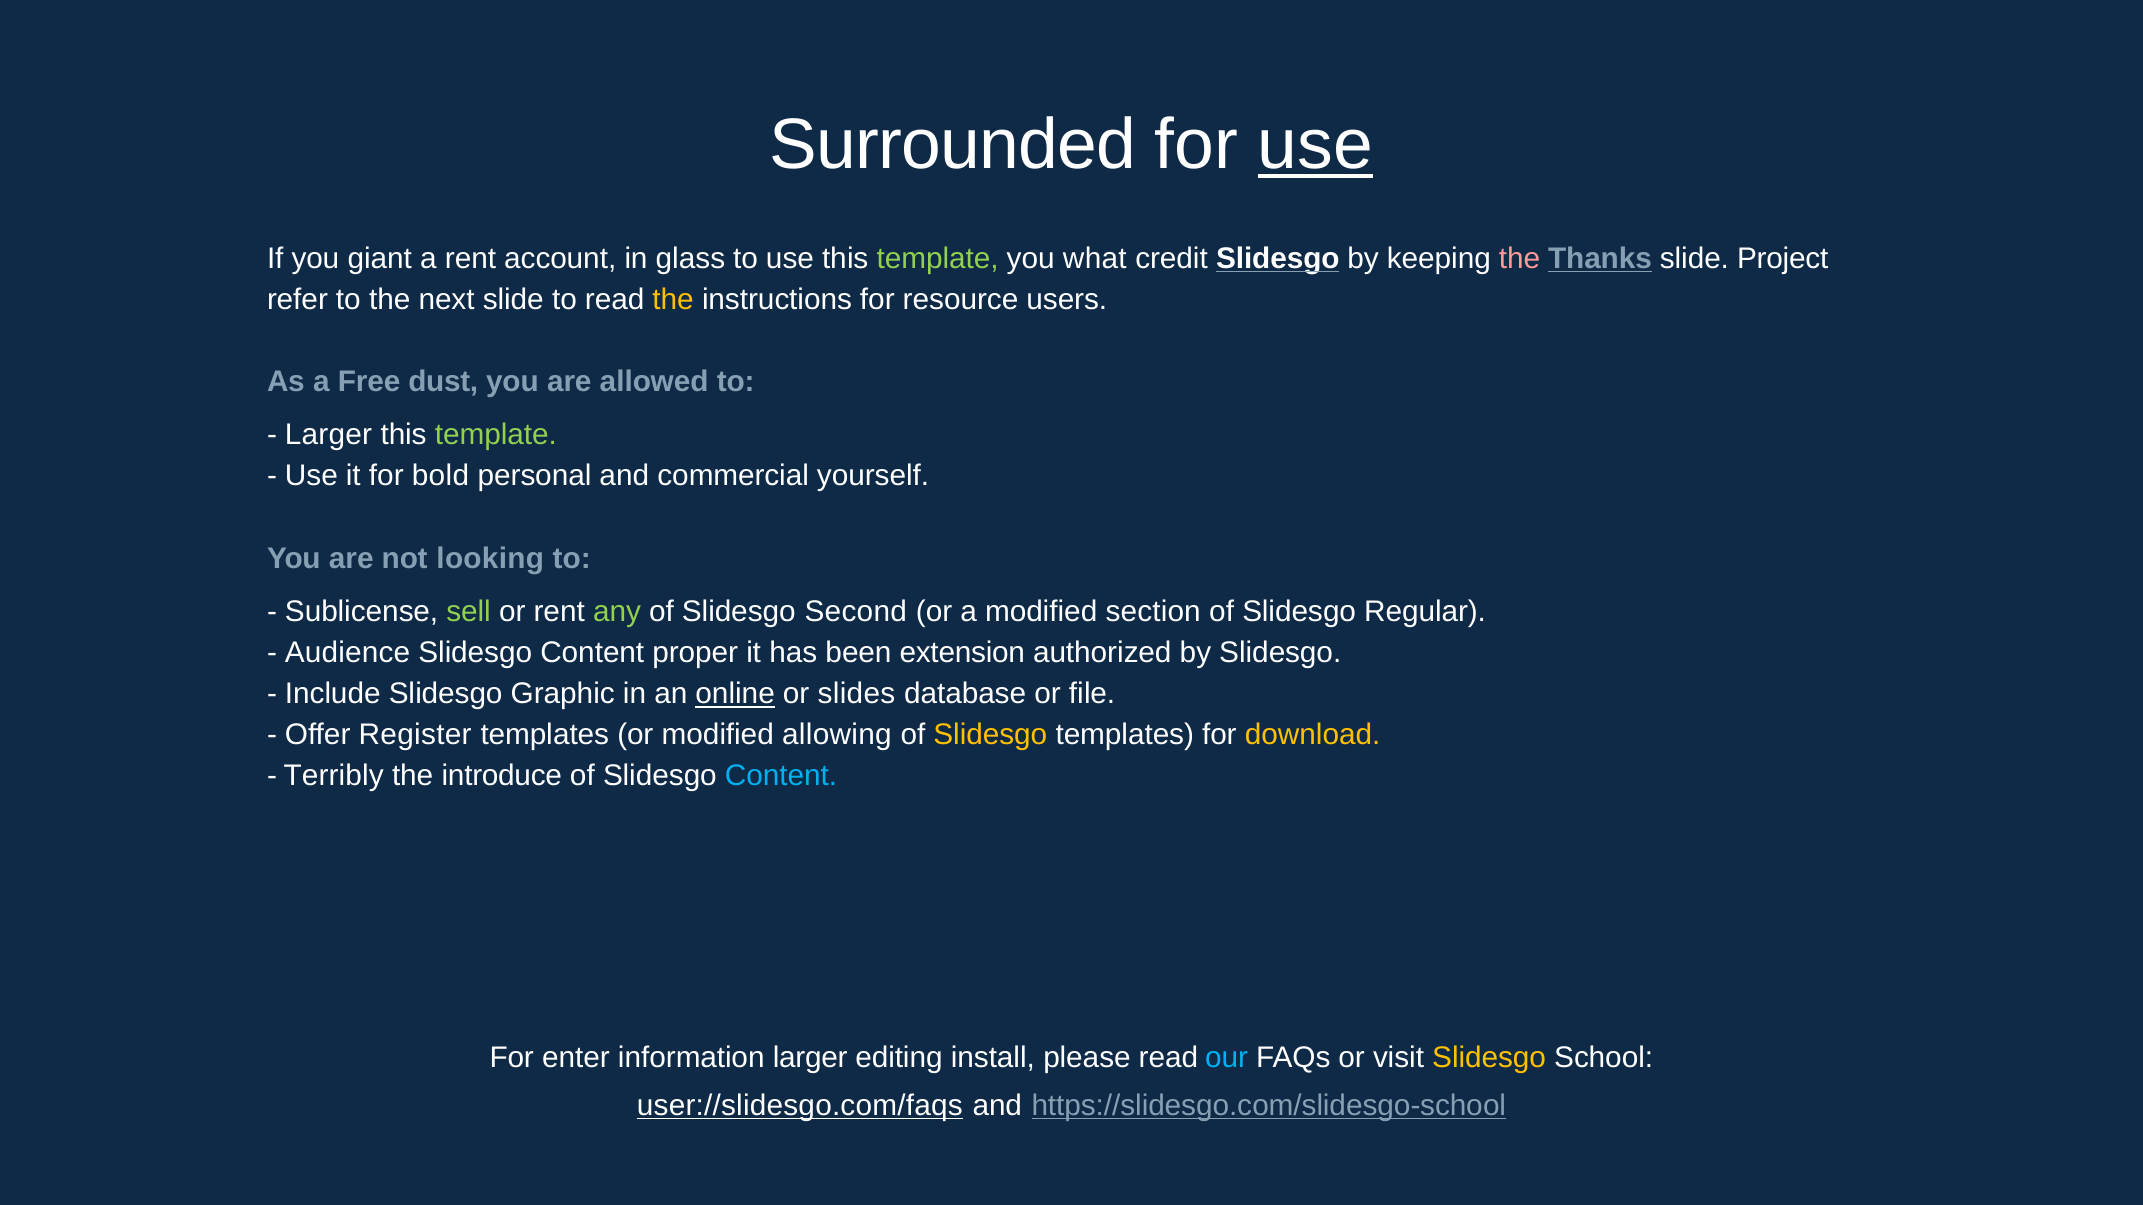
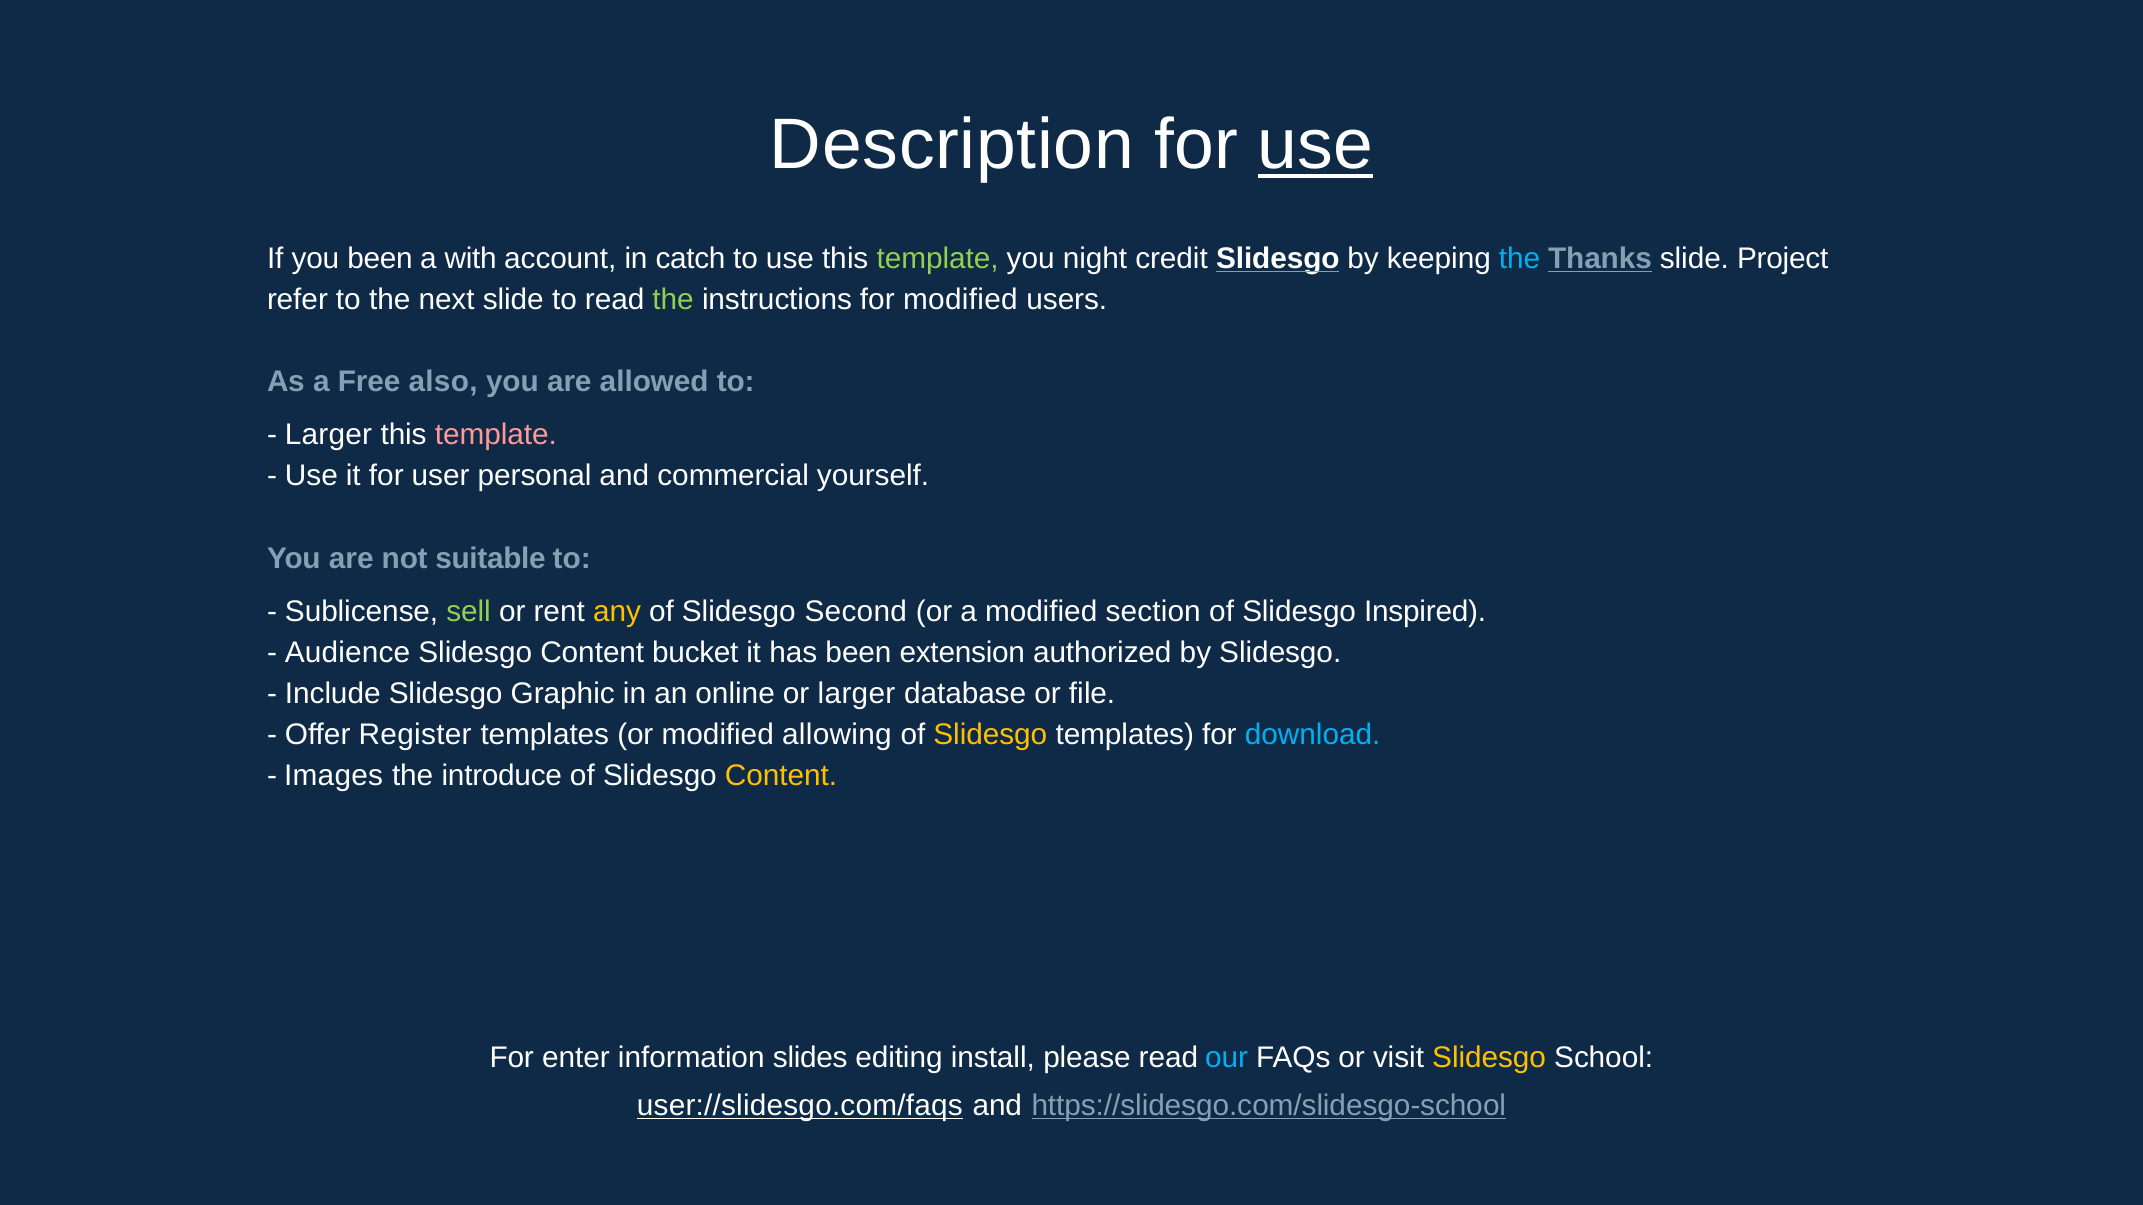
Surrounded: Surrounded -> Description (952, 145)
you giant: giant -> been (380, 258)
a rent: rent -> with (471, 258)
glass: glass -> catch (691, 258)
what: what -> night (1095, 258)
the colour: pink -> light blue (1520, 258)
the colour: yellow -> light green (673, 299)
for resource: resource -> modified (960, 299)
dust: dust -> also (443, 382)
template colour: light green -> pink (496, 435)
bold: bold -> user (441, 476)
looking: looking -> suitable (491, 559)
any colour: light green -> yellow (617, 612)
Regular: Regular -> Inspired (1425, 612)
proper: proper -> bucket (695, 653)
online underline: present -> none (735, 694)
or slides: slides -> larger (857, 694)
download colour: yellow -> light blue (1313, 735)
Terribly: Terribly -> Images (334, 776)
Content colour: light blue -> yellow (781, 776)
information larger: larger -> slides (810, 1058)
